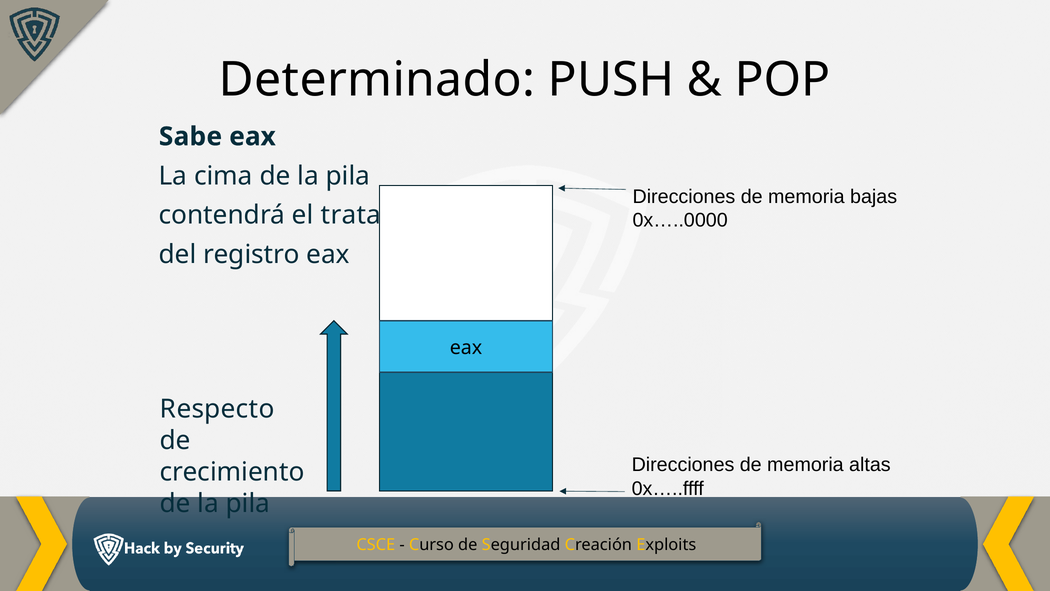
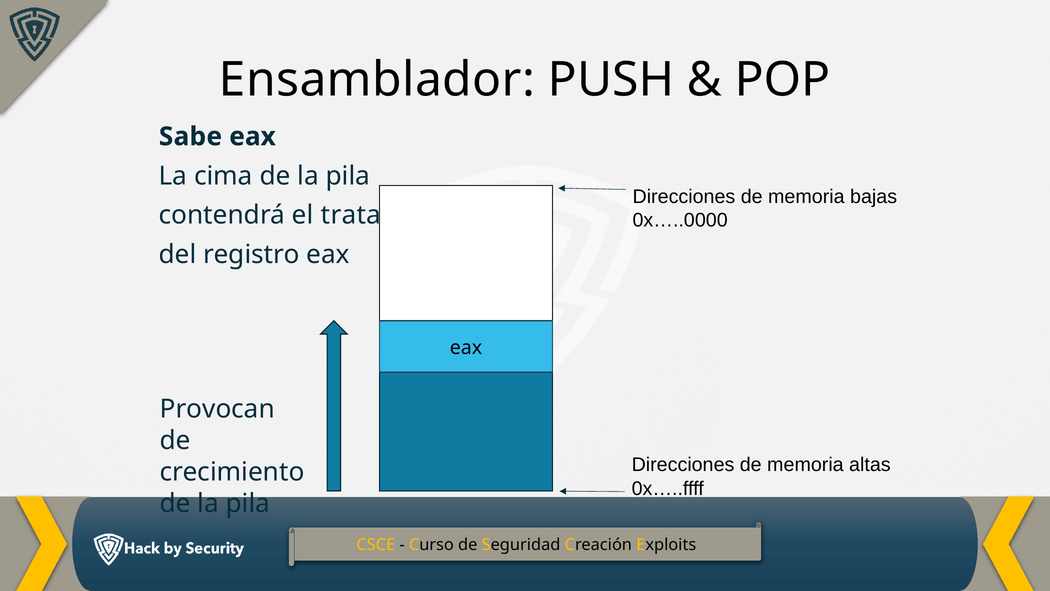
Determinado: Determinado -> Ensamblador (377, 80)
Respecto: Respecto -> Provocan (217, 409)
